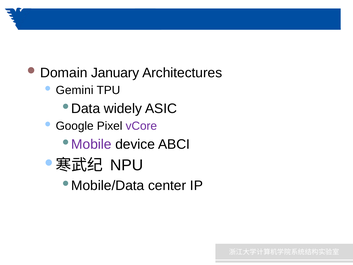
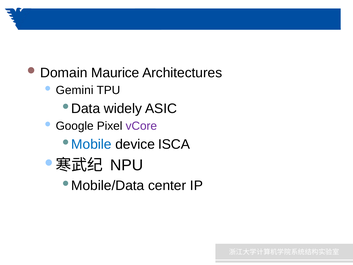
January: January -> Maurice (115, 73)
Mobile colour: purple -> blue (91, 144)
ABCI: ABCI -> ISCA (174, 144)
